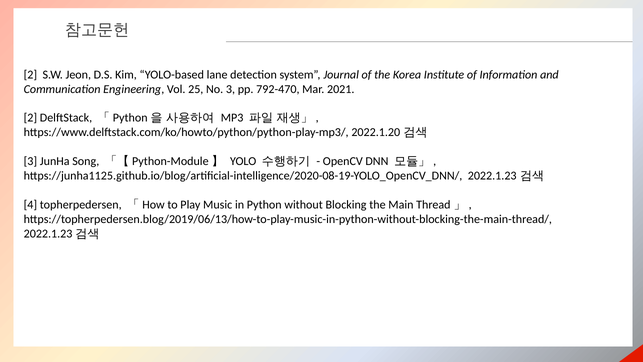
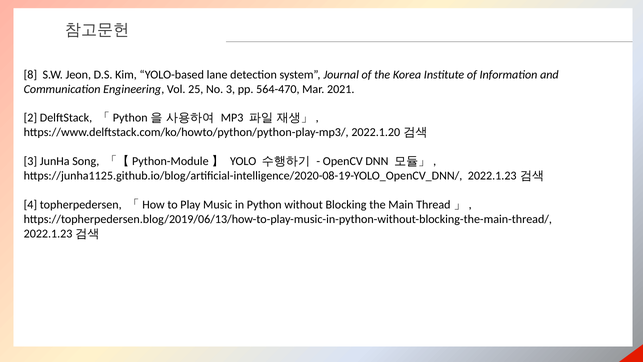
2: 2 -> 8 (30, 74)
792-470: 792-470 -> 564-470 (278, 89)
